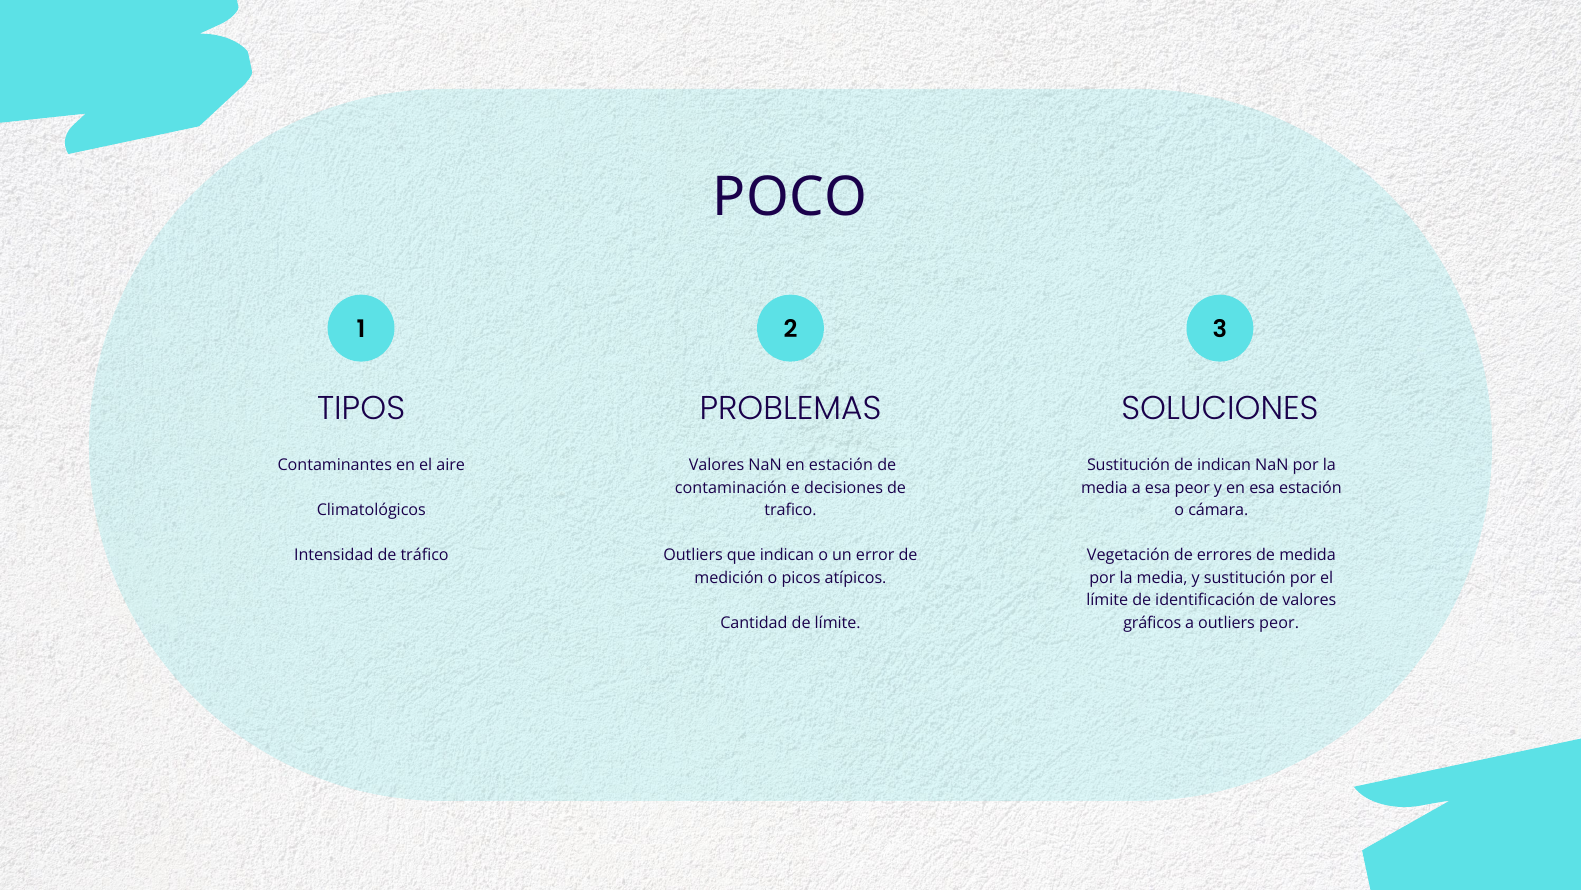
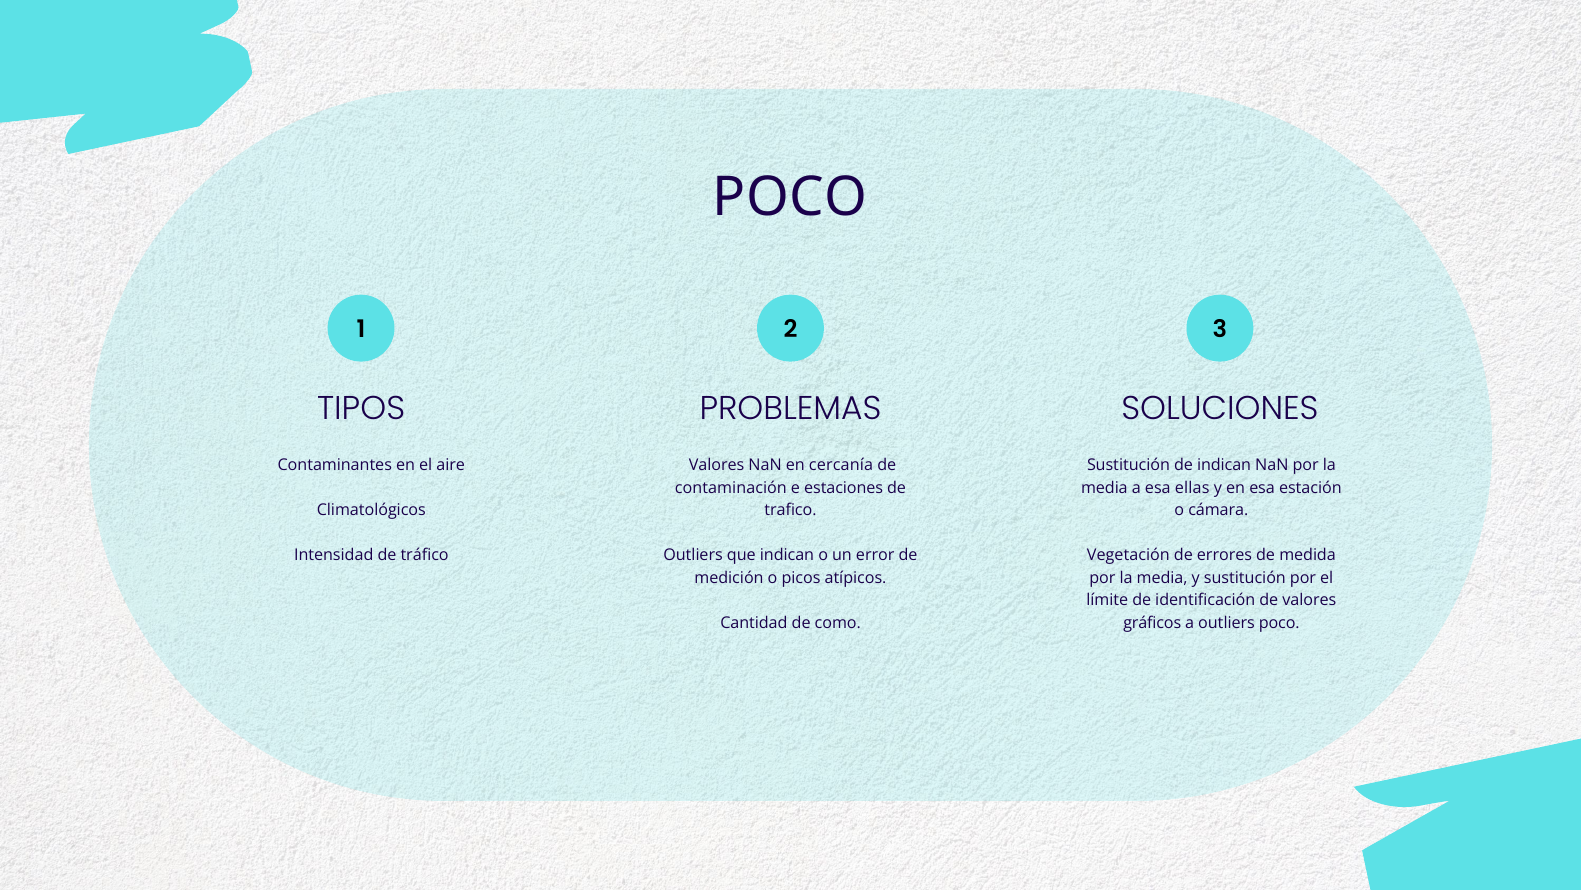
en estación: estación -> cercanía (841, 465)
decisiones: decisiones -> estaciones (844, 487)
esa peor: peor -> ellas (1192, 487)
de límite: límite -> como (838, 623)
outliers peor: peor -> poco (1279, 623)
